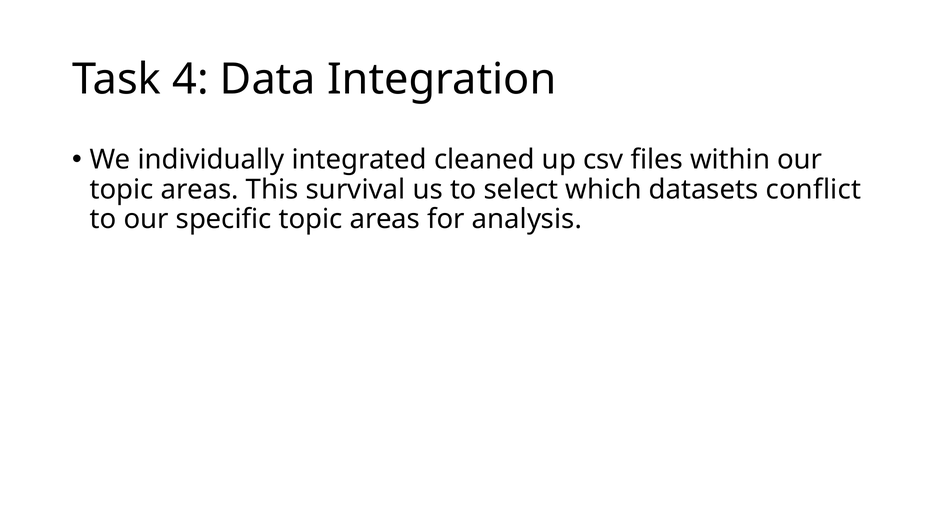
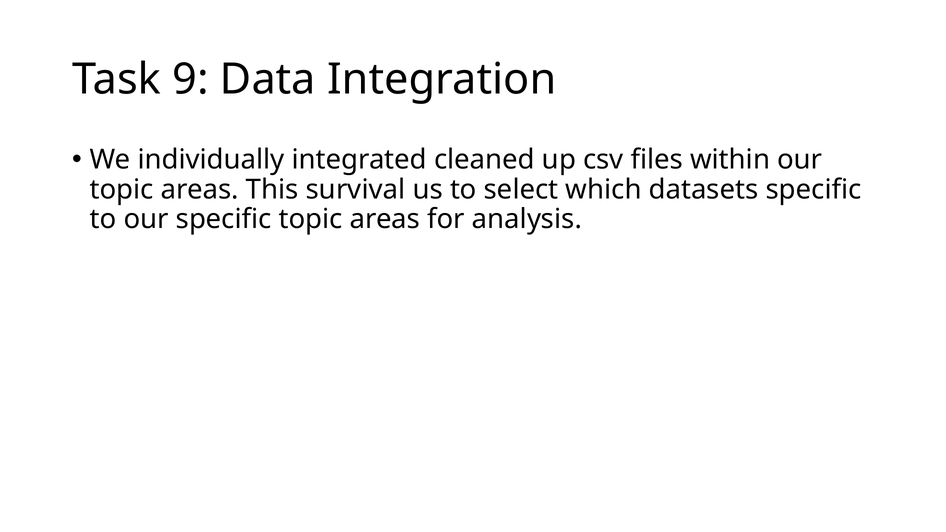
4: 4 -> 9 (190, 79)
datasets conflict: conflict -> specific (814, 190)
